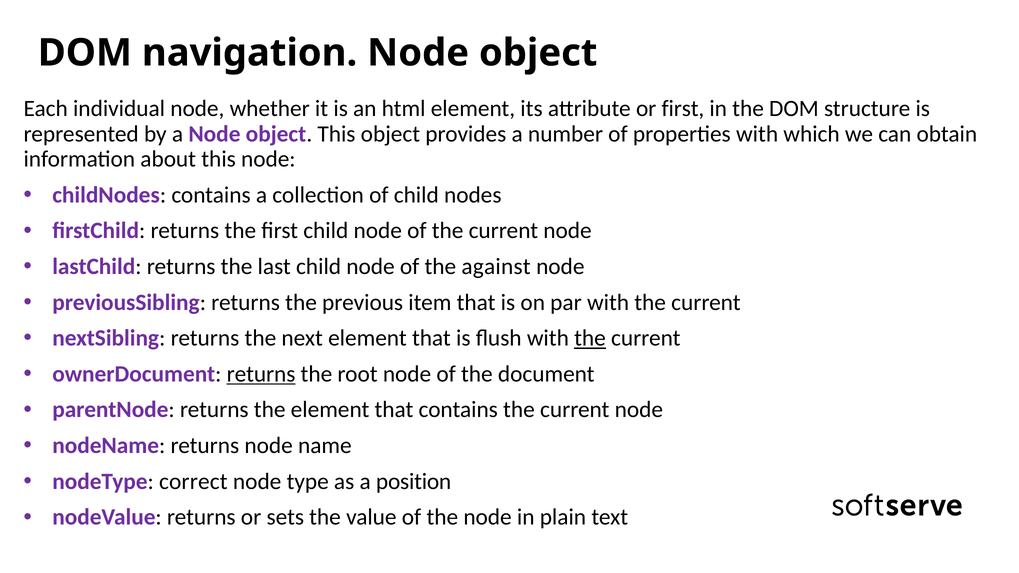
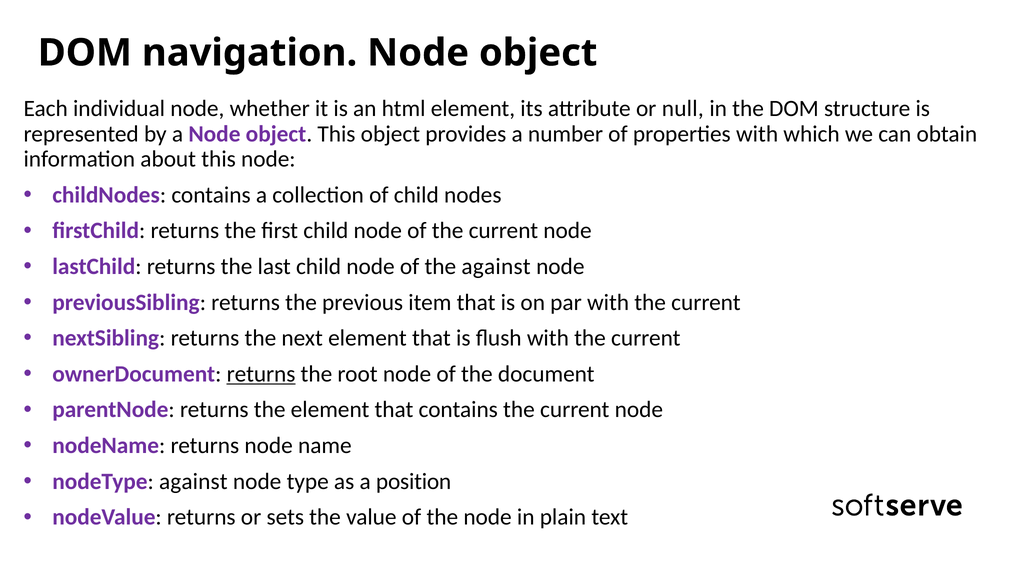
or first: first -> null (683, 109)
the underline: present -> none (590, 338)
nodeType correct: correct -> against (193, 482)
